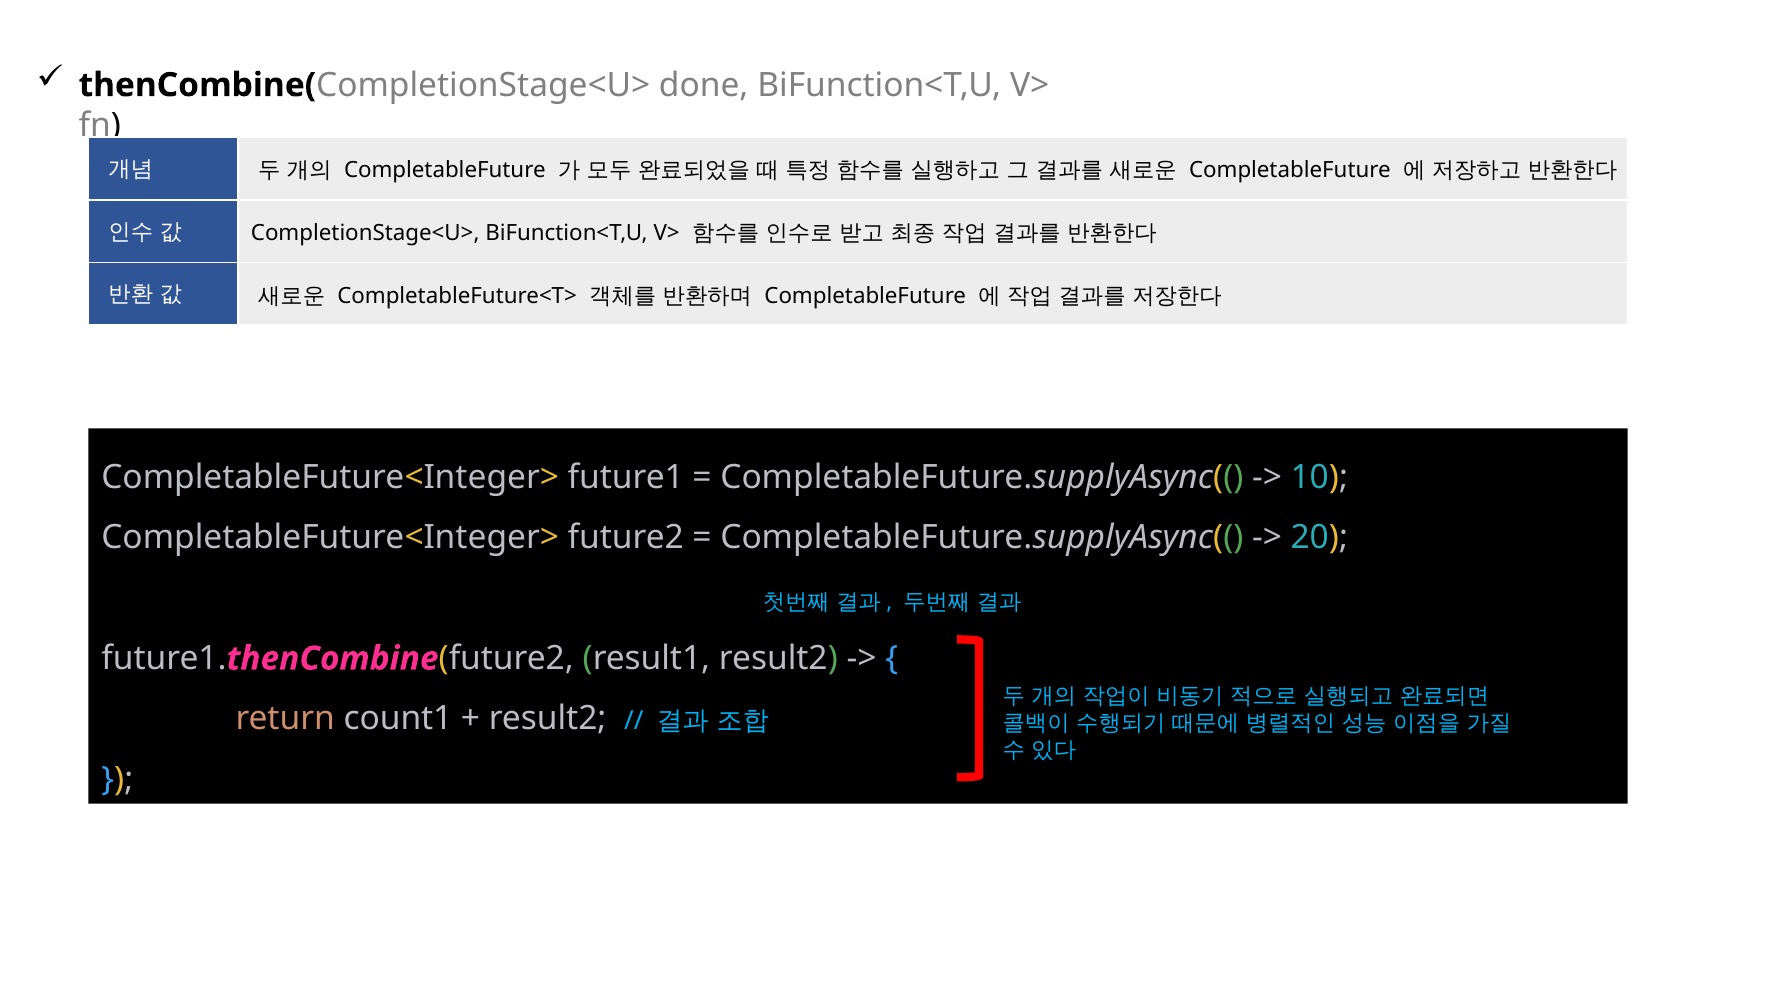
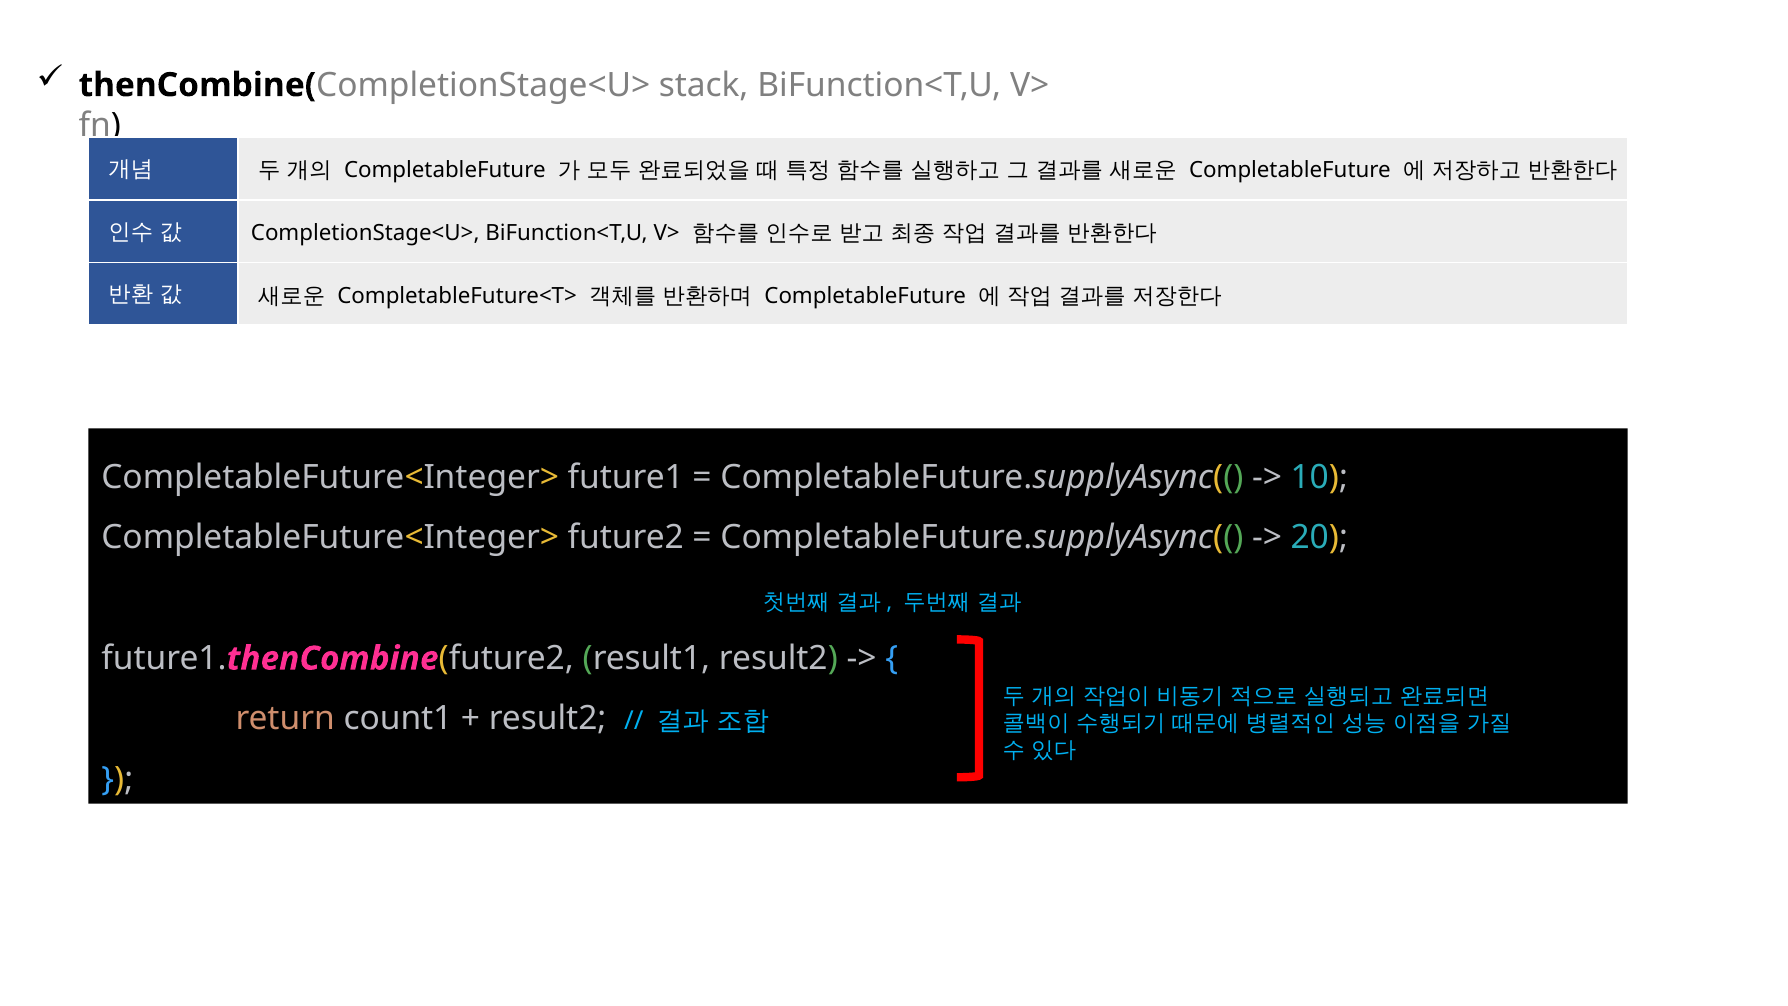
done: done -> stack (704, 85)
